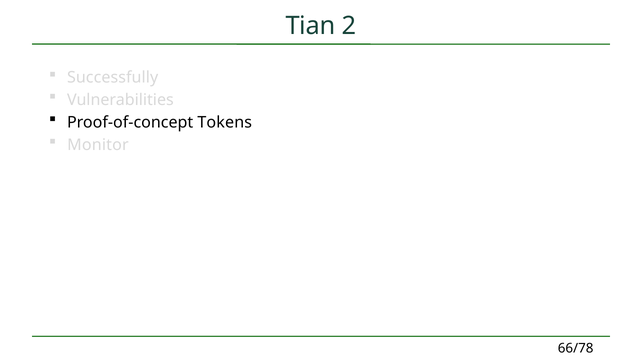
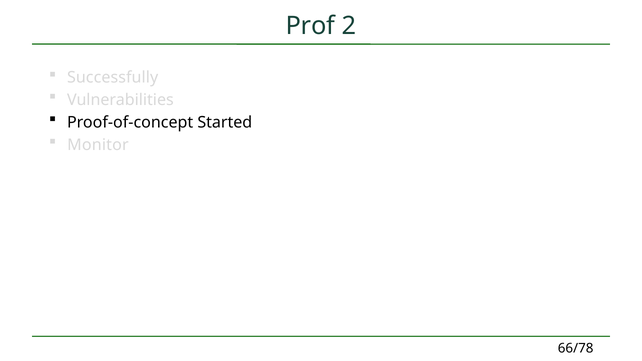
Tian: Tian -> Prof (310, 26)
Tokens: Tokens -> Started (225, 122)
